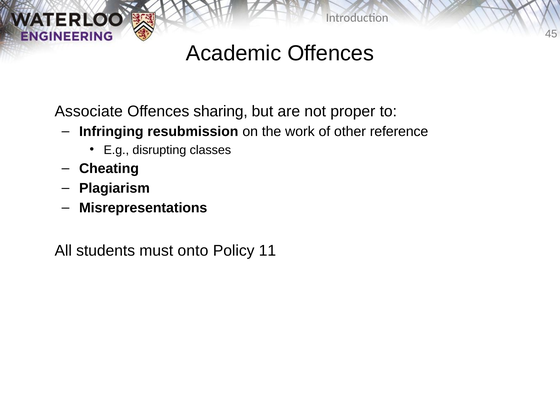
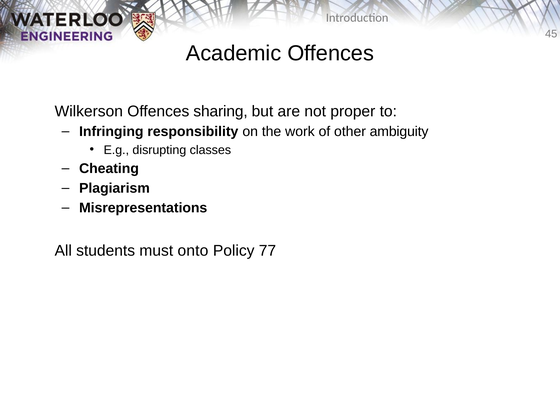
Associate: Associate -> Wilkerson (89, 111)
resubmission: resubmission -> responsibility (193, 132)
reference: reference -> ambiguity (399, 132)
11: 11 -> 77 (267, 251)
